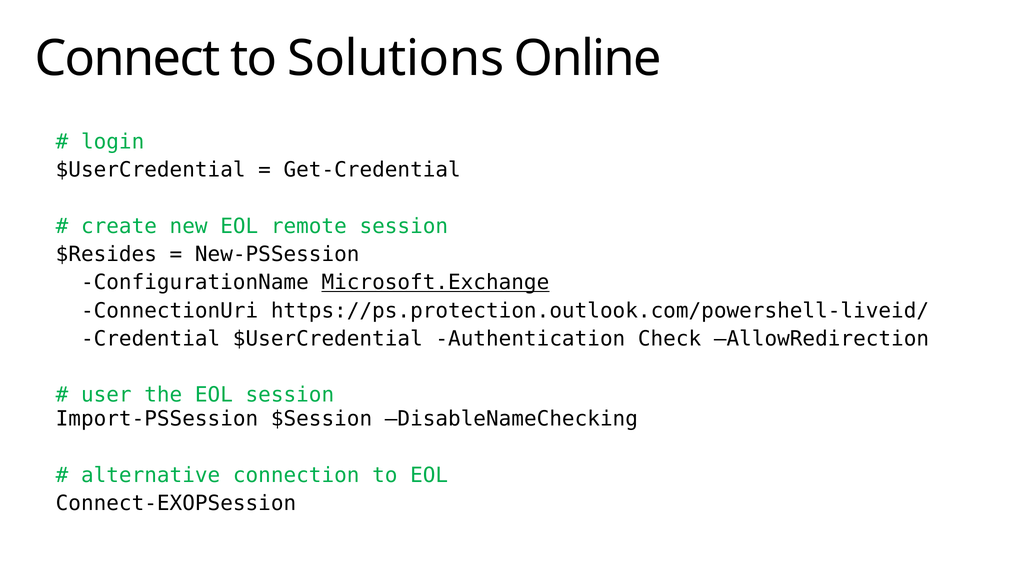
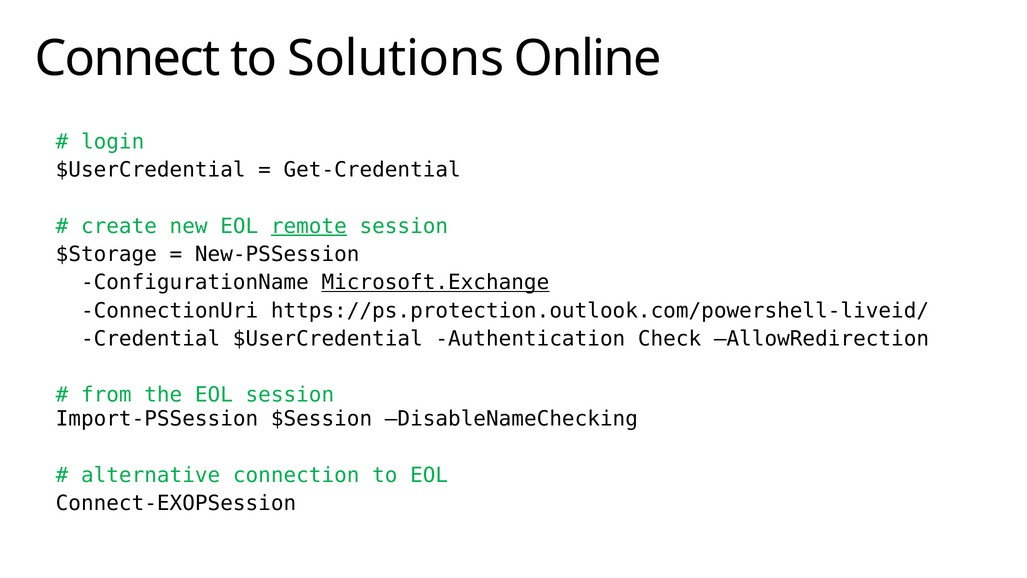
remote underline: none -> present (309, 226)
$Resides: $Resides -> $Storage (106, 254)
user: user -> from (106, 395)
